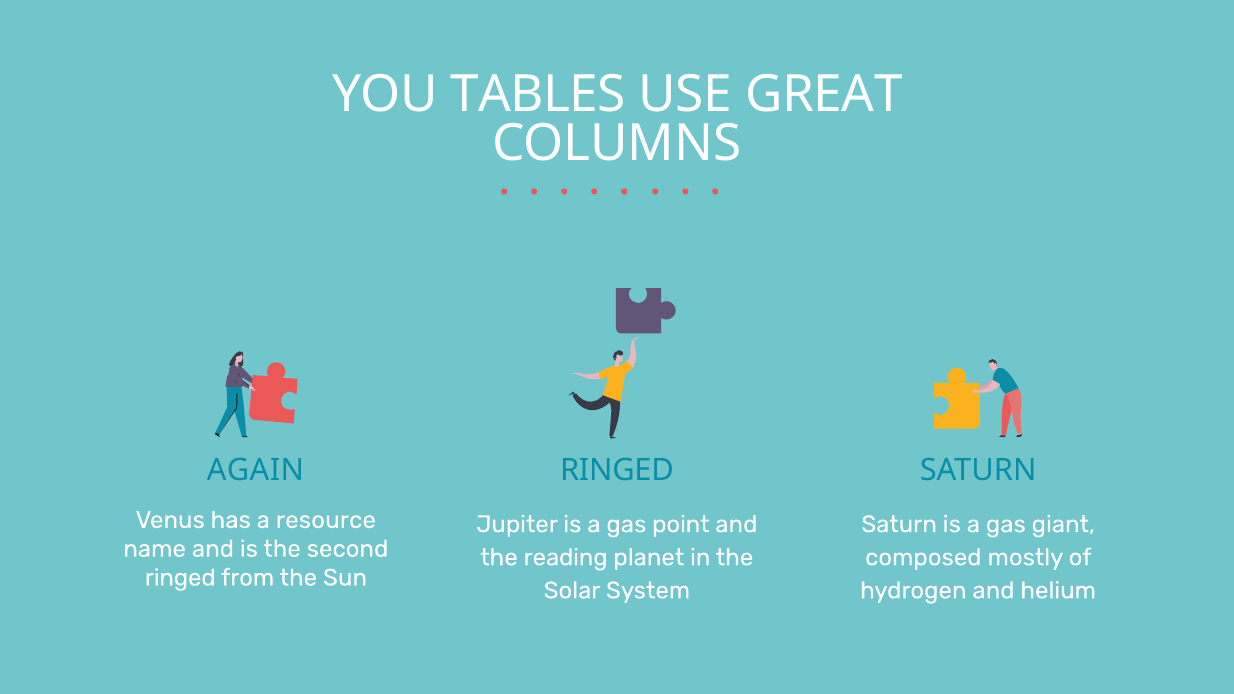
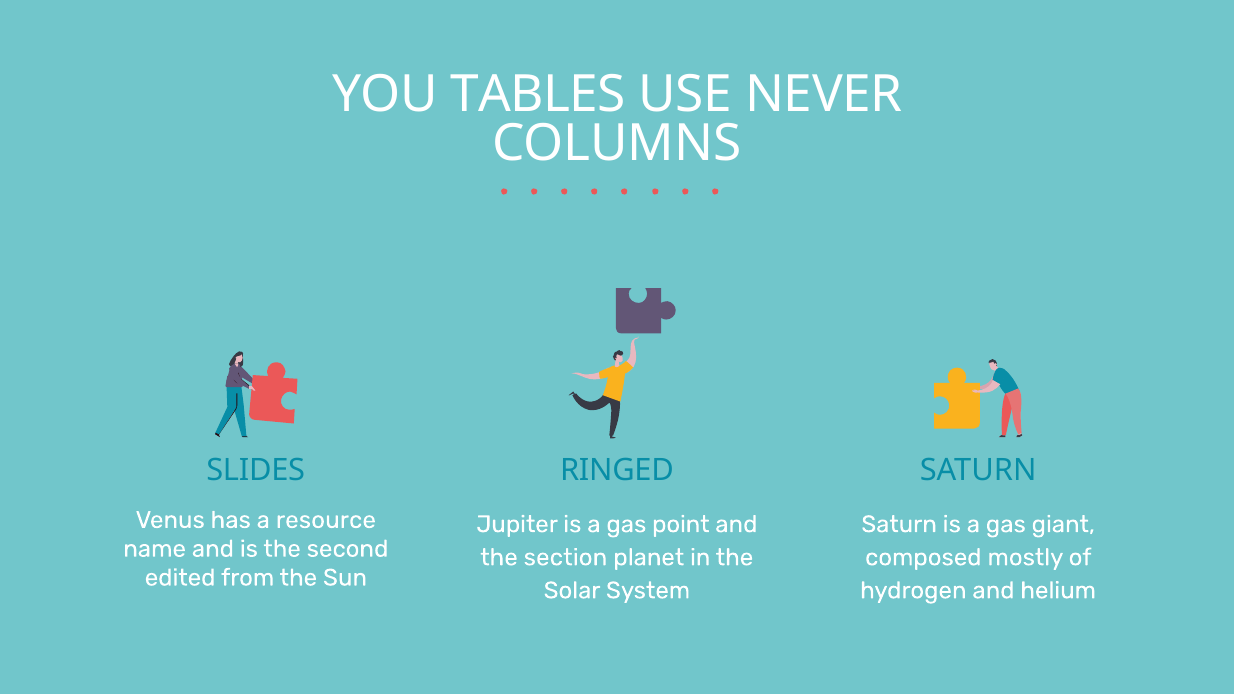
GREAT: GREAT -> NEVER (824, 94)
AGAIN: AGAIN -> SLIDES (256, 471)
reading: reading -> section (565, 557)
ringed: ringed -> edited (180, 578)
